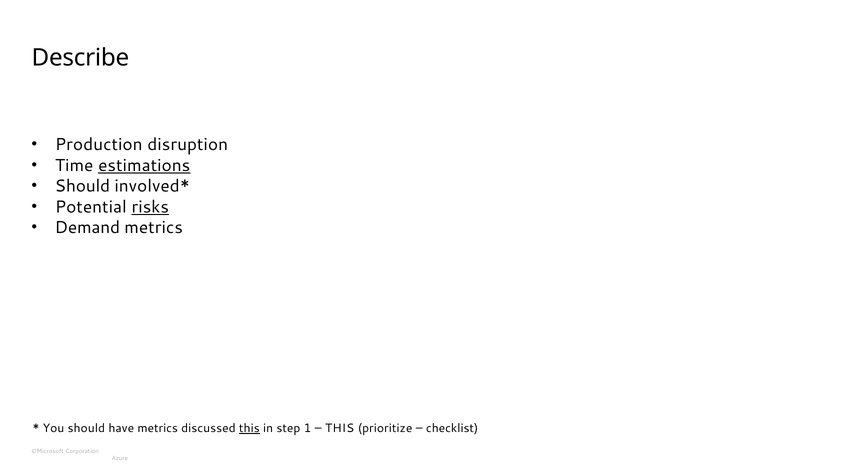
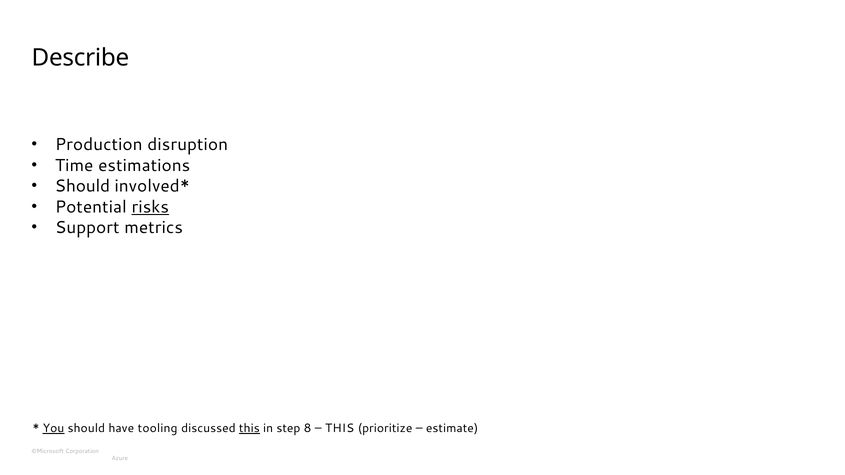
estimations underline: present -> none (144, 166)
Demand: Demand -> Support (87, 228)
You underline: none -> present (53, 429)
have metrics: metrics -> tooling (158, 429)
1: 1 -> 8 (308, 429)
checklist: checklist -> estimate (452, 429)
